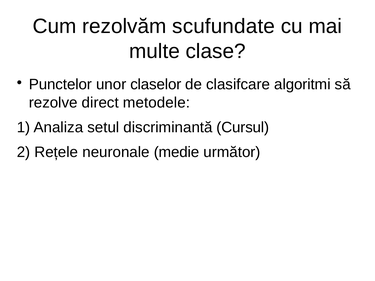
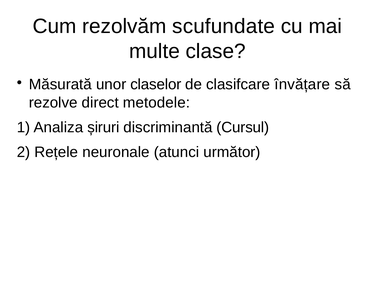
Punctelor: Punctelor -> Măsurată (60, 84)
algoritmi: algoritmi -> învățare (302, 84)
setul: setul -> șiruri (103, 127)
medie: medie -> atunci (176, 152)
